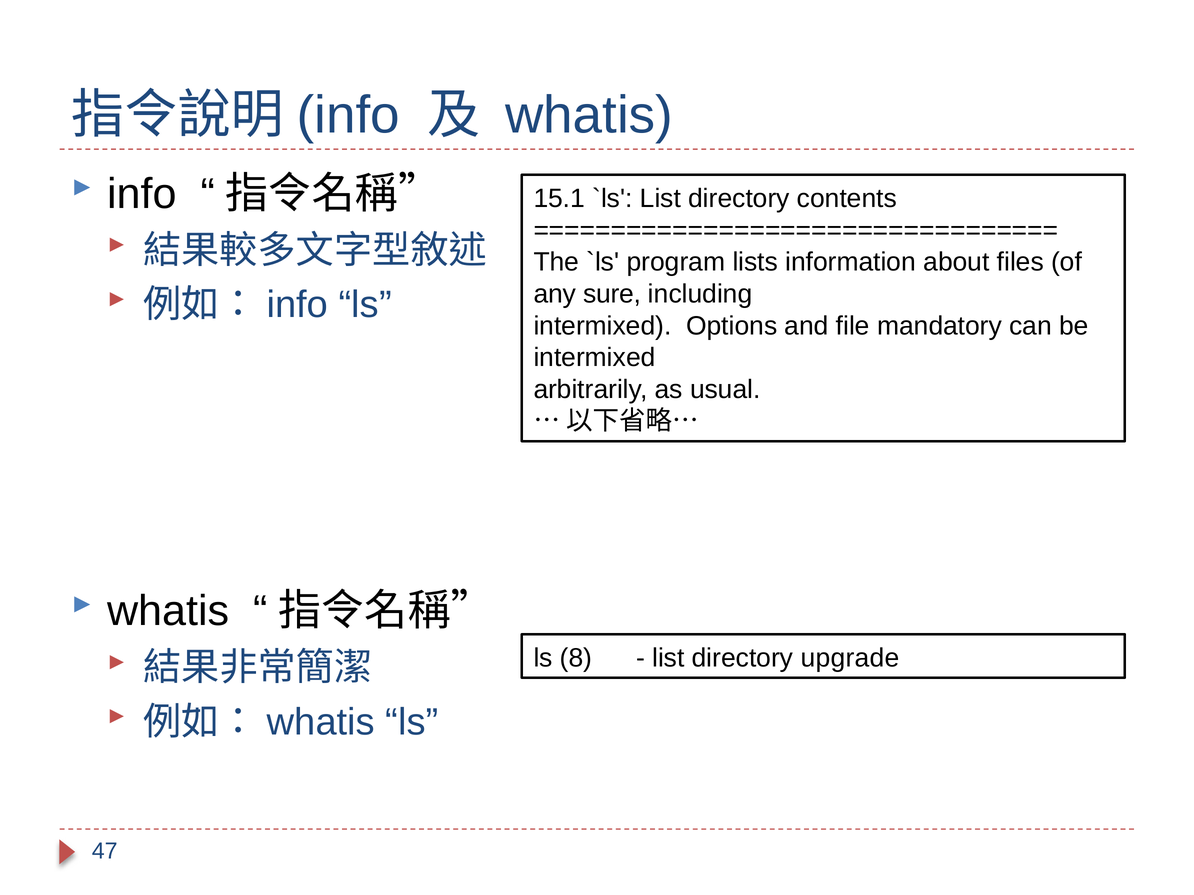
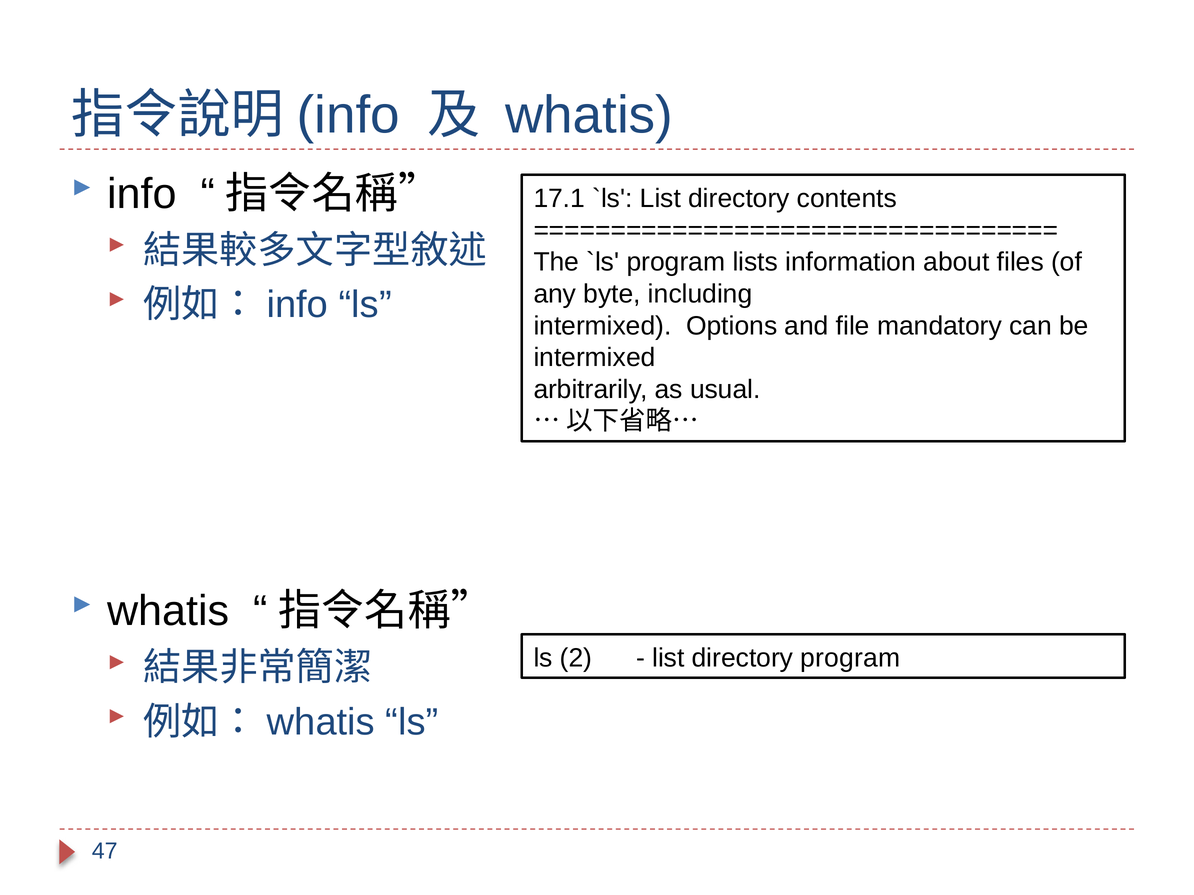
15.1: 15.1 -> 17.1 (559, 199)
sure: sure -> byte (612, 294)
8: 8 -> 2 (576, 658)
directory upgrade: upgrade -> program (850, 658)
